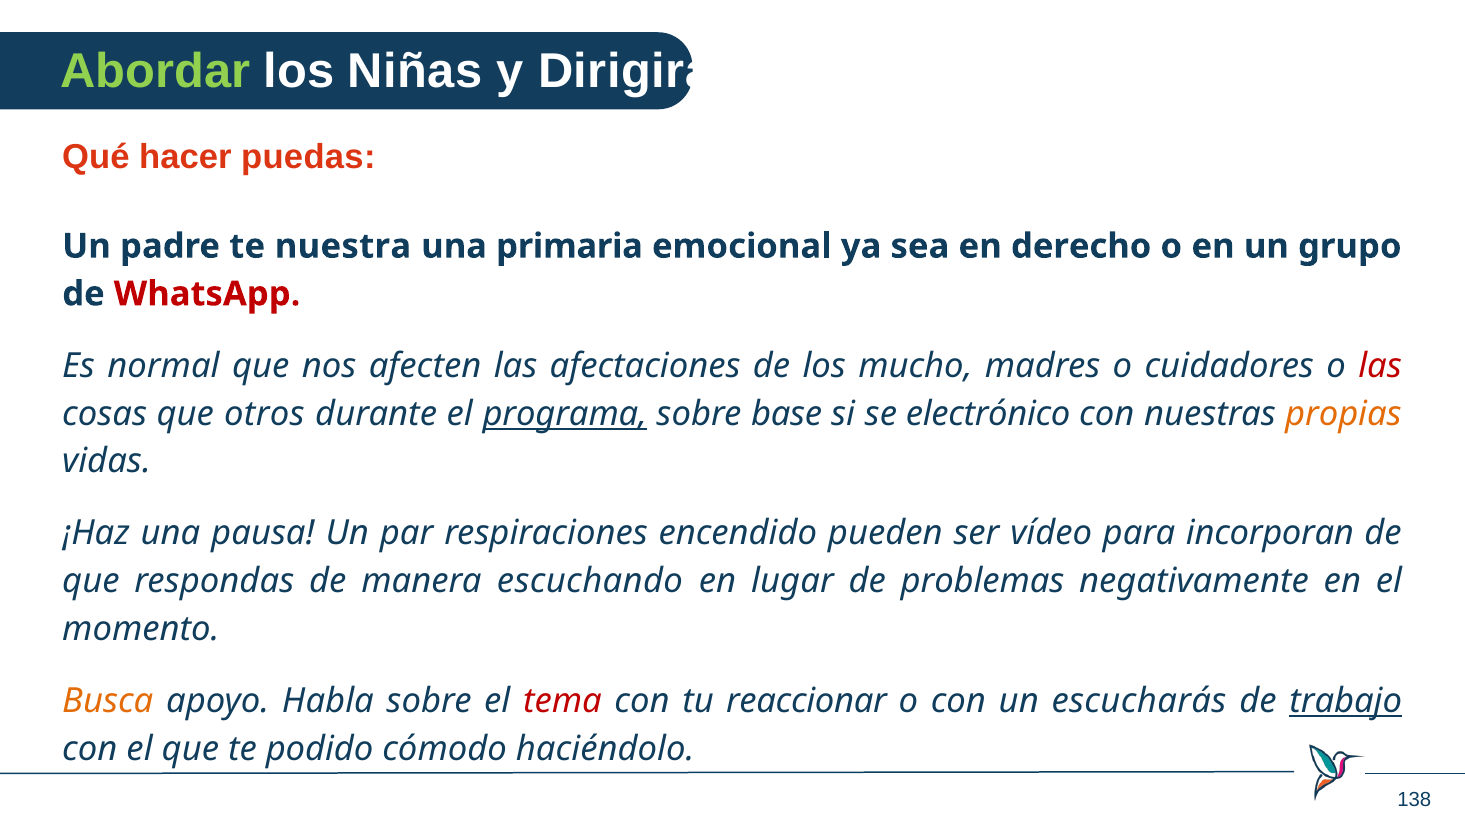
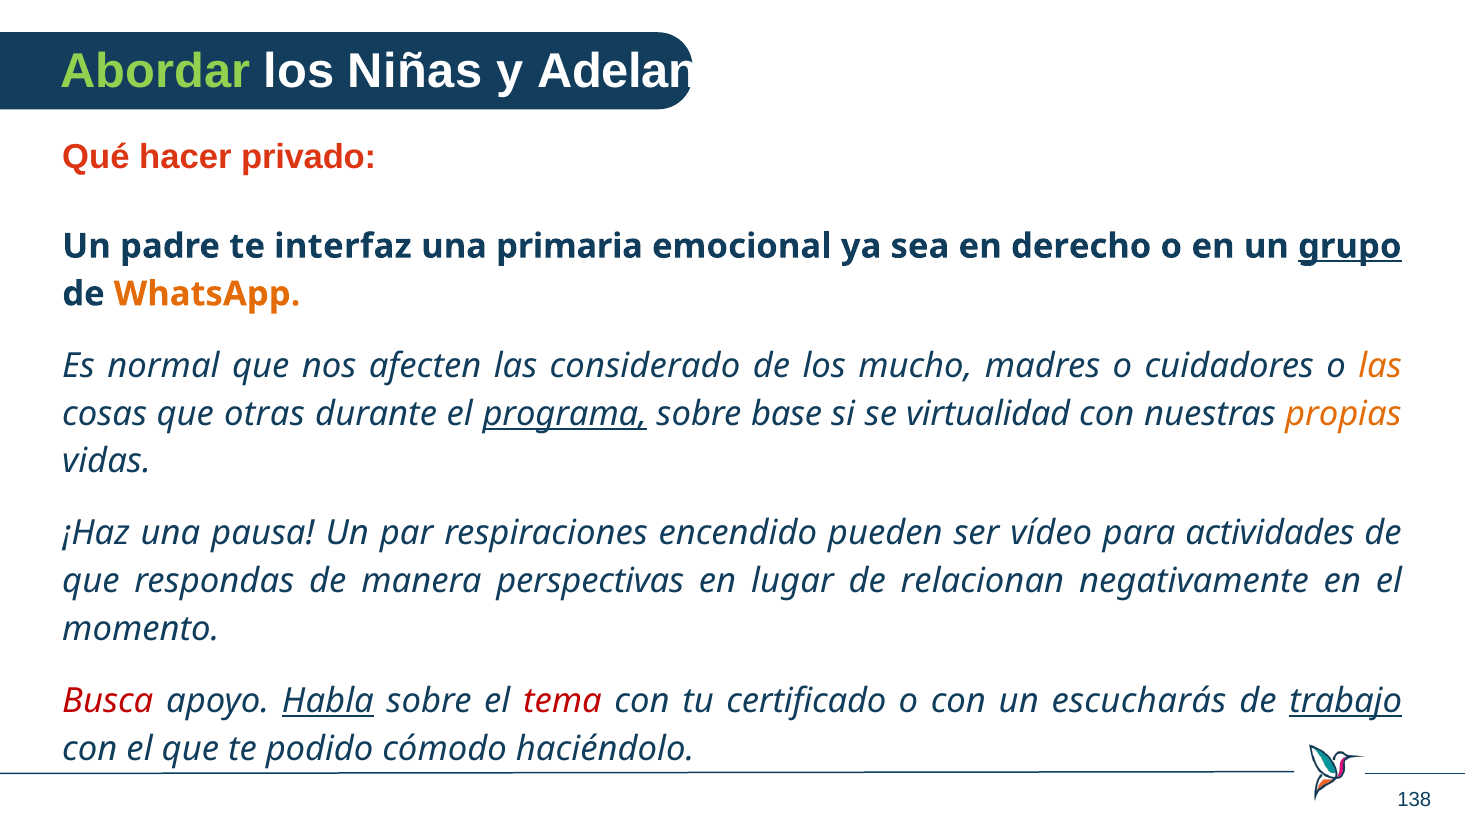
Dirigirás: Dirigirás -> Adelante (639, 72)
puedas: puedas -> privado (309, 157)
nuestra: nuestra -> interfaz (343, 246)
grupo underline: none -> present (1350, 246)
WhatsApp colour: red -> orange (207, 294)
afectaciones: afectaciones -> considerado (645, 366)
las colour: red -> orange (1380, 366)
otros: otros -> otras (264, 414)
electrónico: electrónico -> virtualidad (988, 414)
incorporan: incorporan -> actividades (1270, 534)
escuchando: escuchando -> perspectivas (590, 581)
problemas: problemas -> relacionan (982, 581)
Busca colour: orange -> red (108, 701)
Habla underline: none -> present (328, 701)
reaccionar: reaccionar -> certificado (806, 701)
